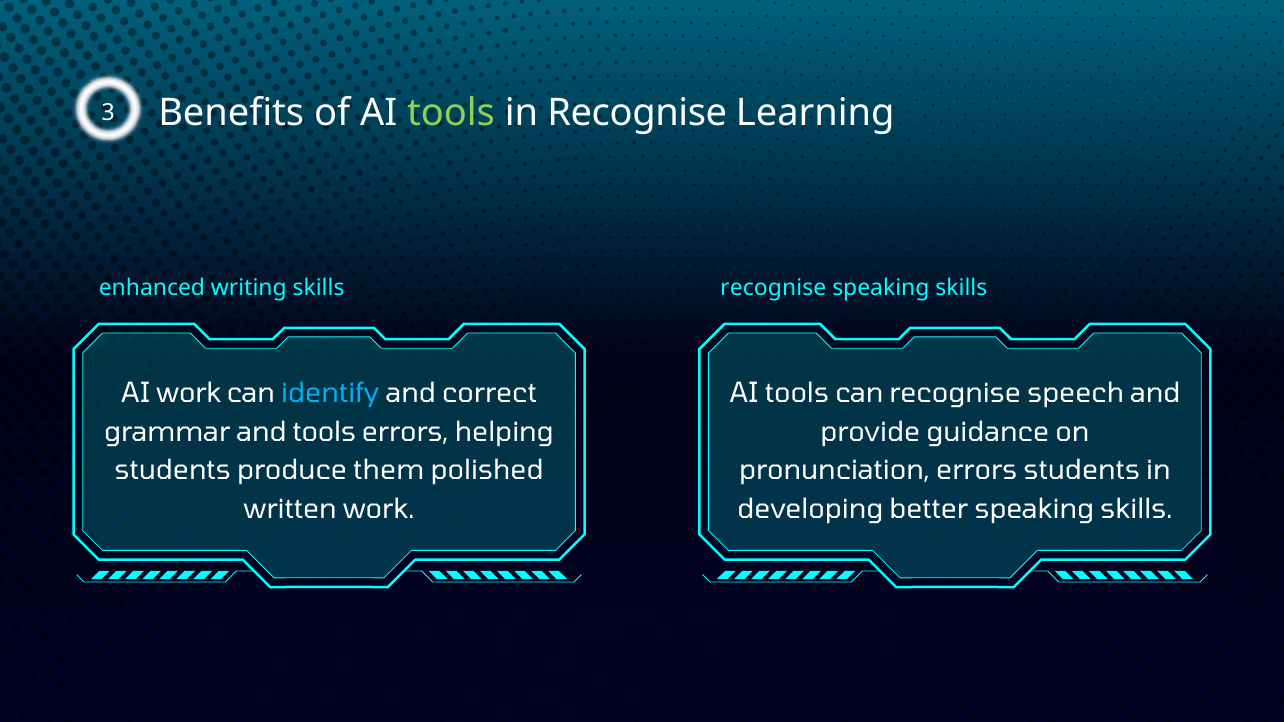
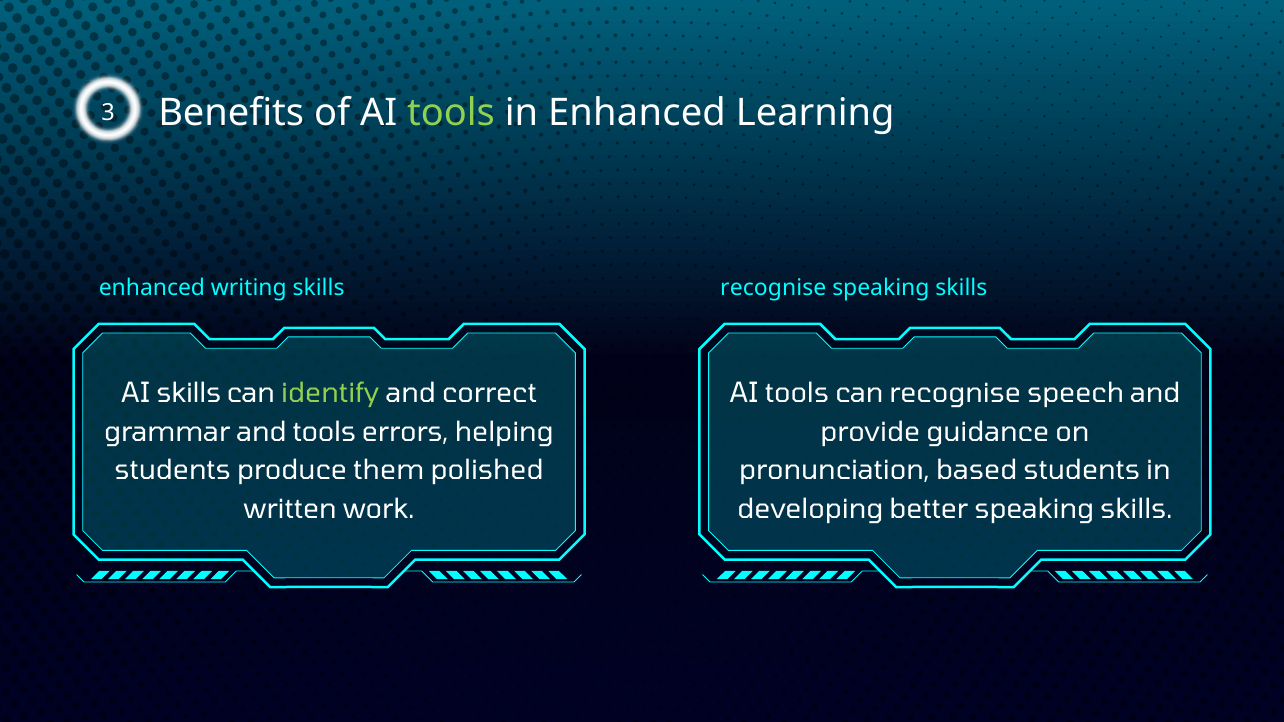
in Recognise: Recognise -> Enhanced (637, 113)
AI work: work -> skills (189, 394)
identify colour: light blue -> light green (330, 394)
pronunciation errors: errors -> based (977, 471)
